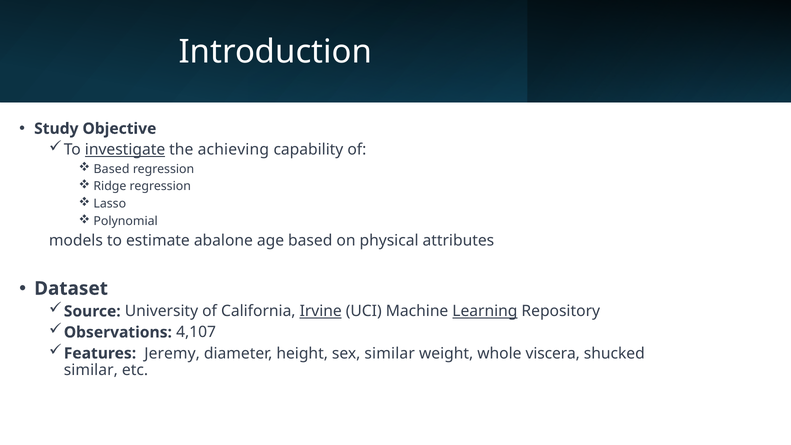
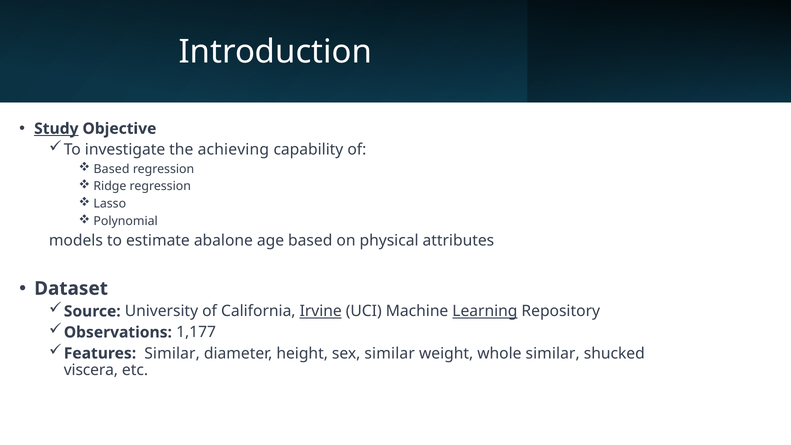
Study underline: none -> present (56, 129)
investigate underline: present -> none (125, 150)
4,107: 4,107 -> 1,177 (196, 332)
Features Jeremy: Jeremy -> Similar (172, 353)
whole viscera: viscera -> similar (553, 353)
similar: similar -> viscera (91, 370)
